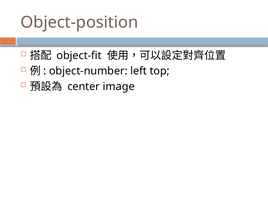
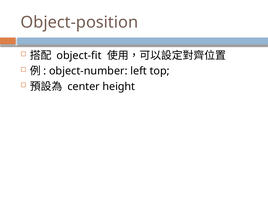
image: image -> height (119, 87)
